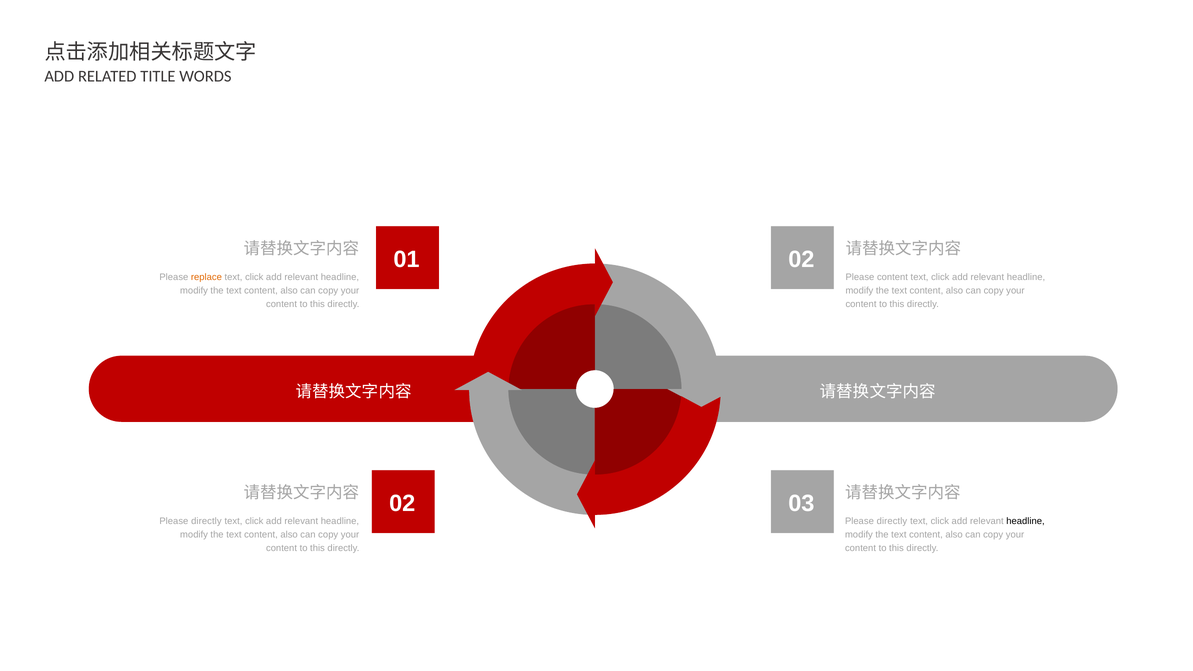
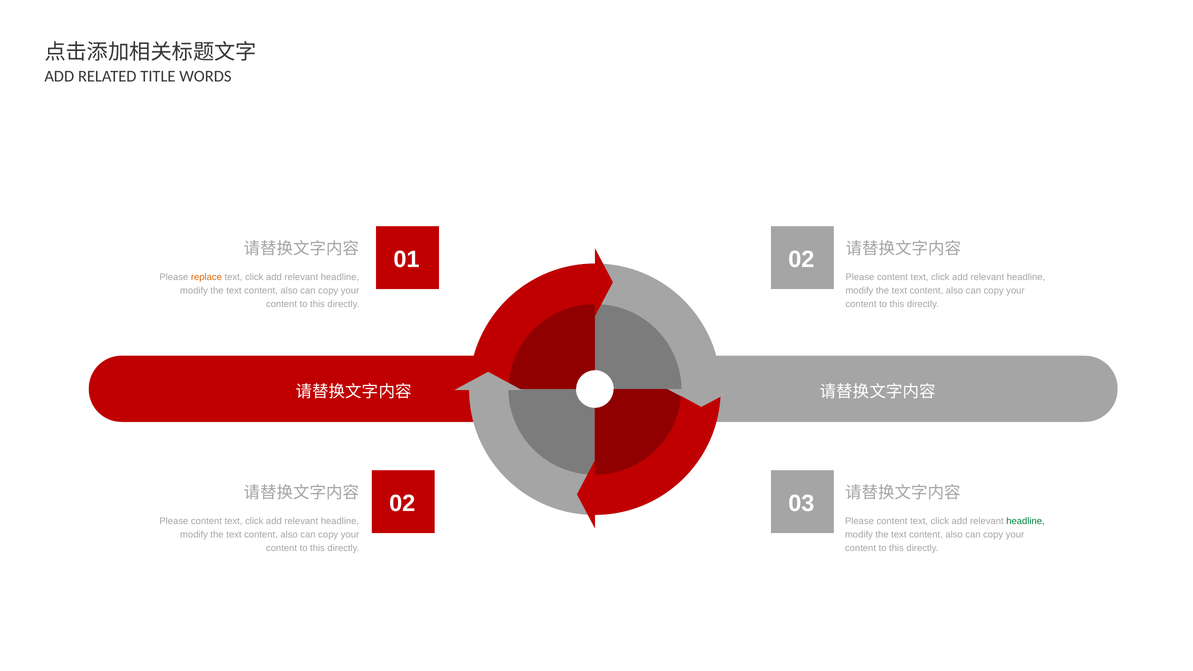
directly: directly -> content (206, 521)
directly: directly -> content (892, 521)
headline colour: black -> green (1026, 521)
